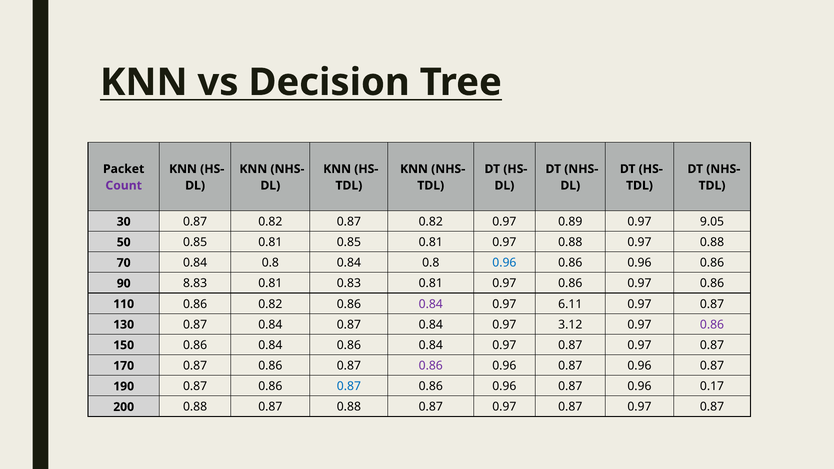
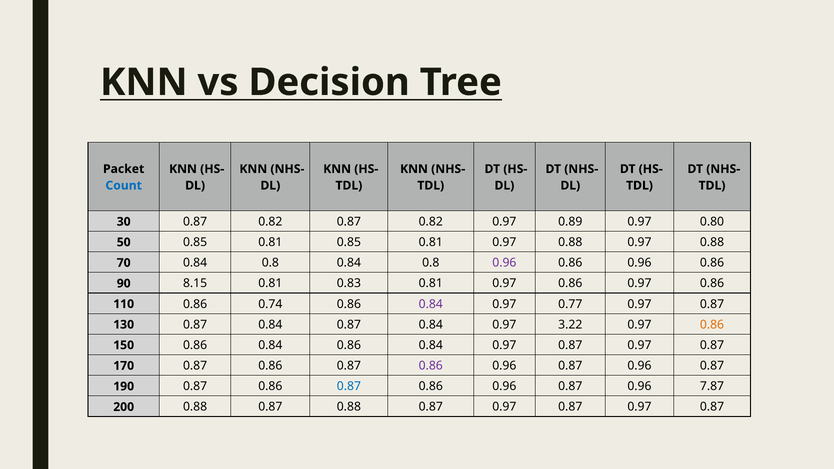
Count colour: purple -> blue (124, 186)
9.05: 9.05 -> 0.80 (712, 222)
0.96 colour: blue -> purple (504, 263)
8.83: 8.83 -> 8.15 (195, 283)
0.86 0.82: 0.82 -> 0.74 (270, 304)
6.11: 6.11 -> 0.77 (570, 304)
3.12: 3.12 -> 3.22 (570, 325)
0.86 colour: purple -> orange (712, 325)
0.17: 0.17 -> 7.87 (712, 386)
